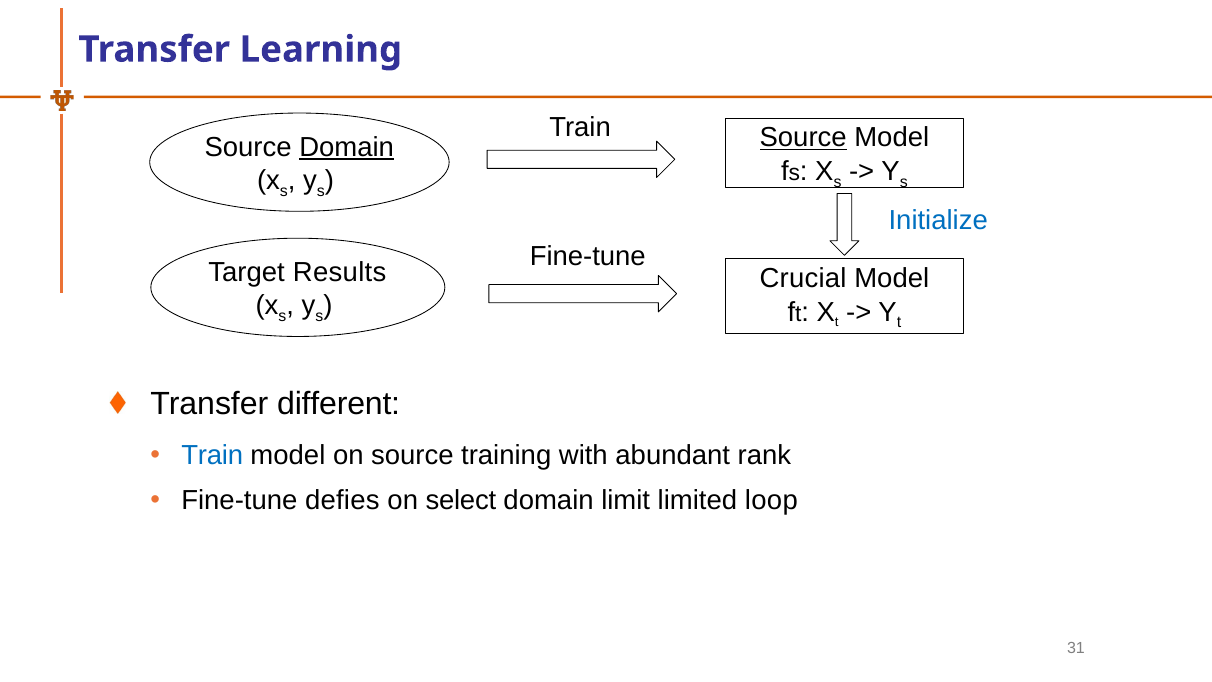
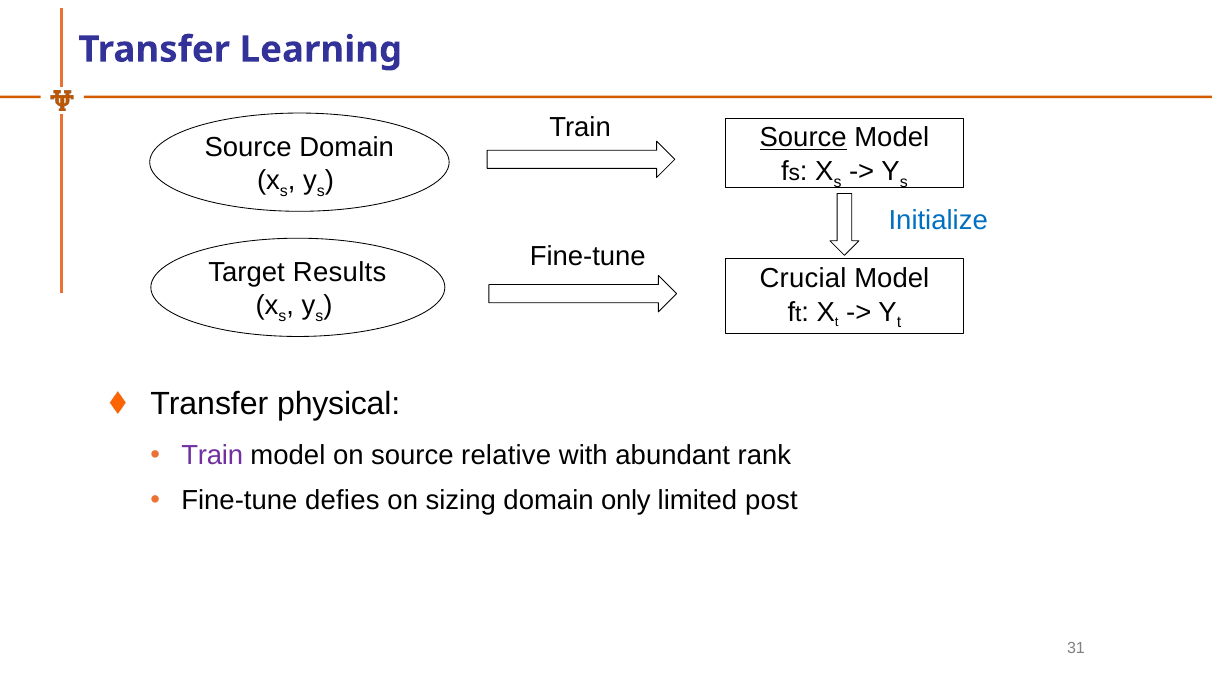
Domain underline: present -> none (347, 147)
different: different -> physical (339, 404)
Train colour: blue -> purple (212, 455)
training: training -> relative (506, 455)
select: select -> sizing (461, 500)
limit: limit -> only (626, 500)
loop: loop -> post (771, 500)
